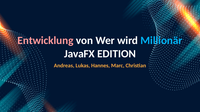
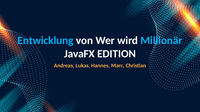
Entwicklung colour: pink -> light blue (45, 41)
